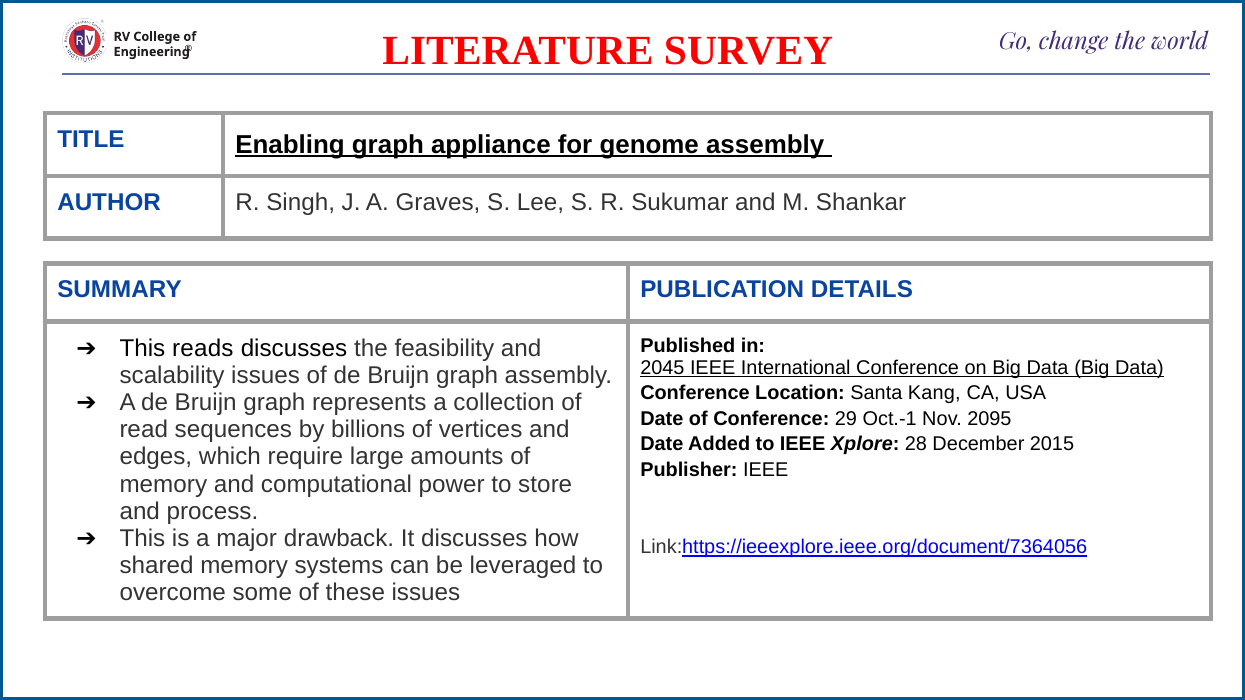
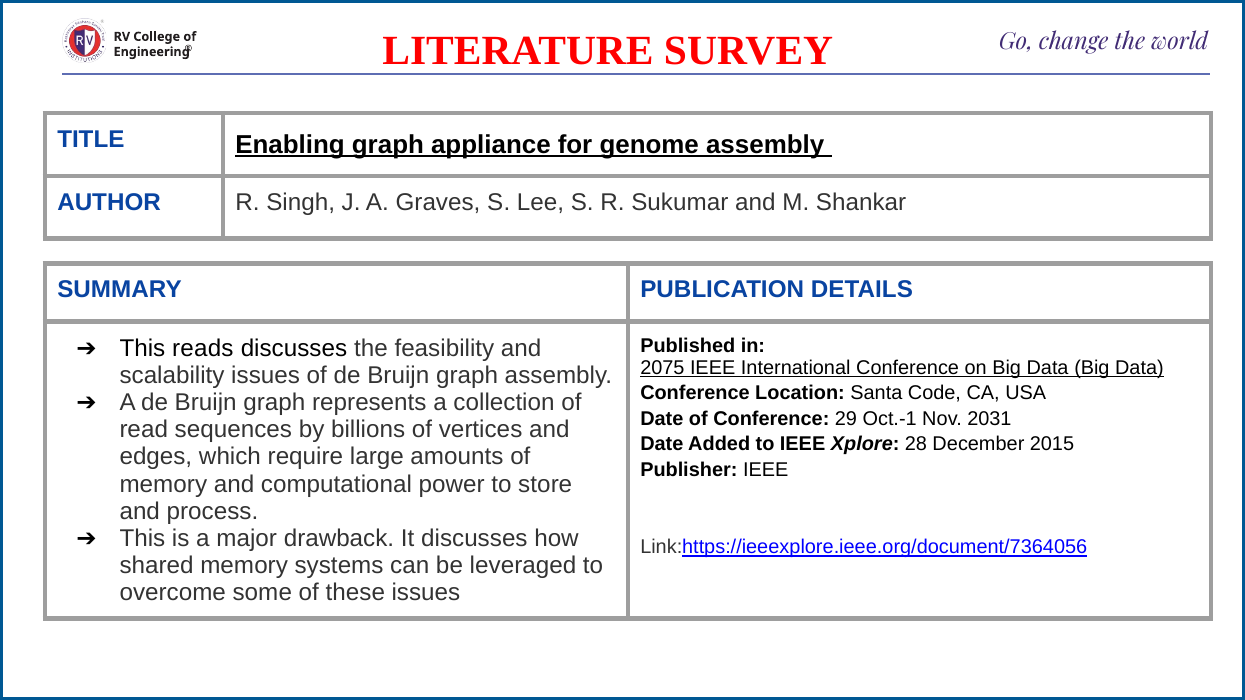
2045: 2045 -> 2075 (662, 368)
Kang: Kang -> Code (934, 393)
2095: 2095 -> 2031 (989, 419)
